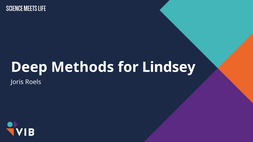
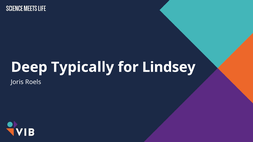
Methods: Methods -> Typically (83, 67)
